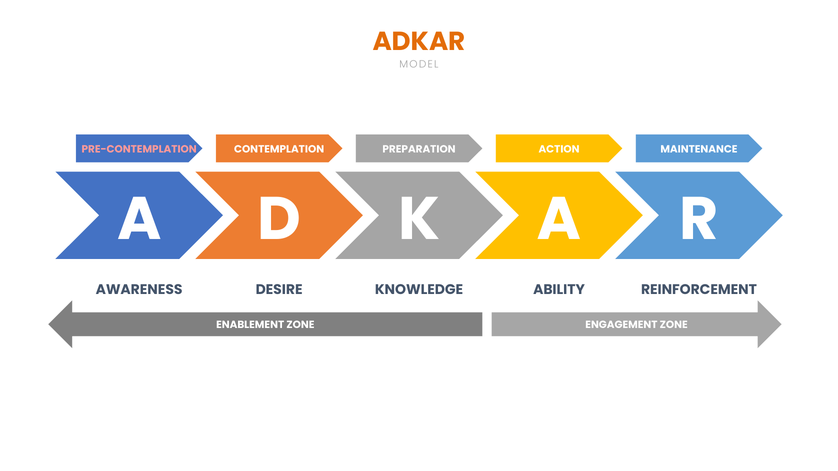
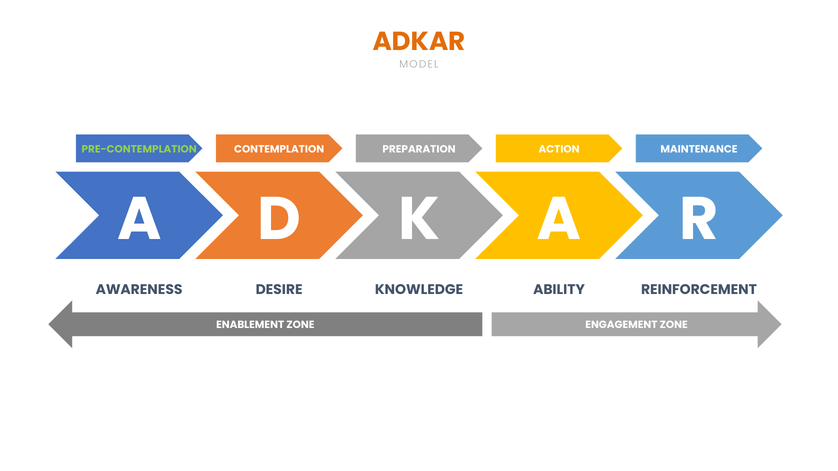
PRE-CONTEMPLATION colour: pink -> light green (139, 149)
